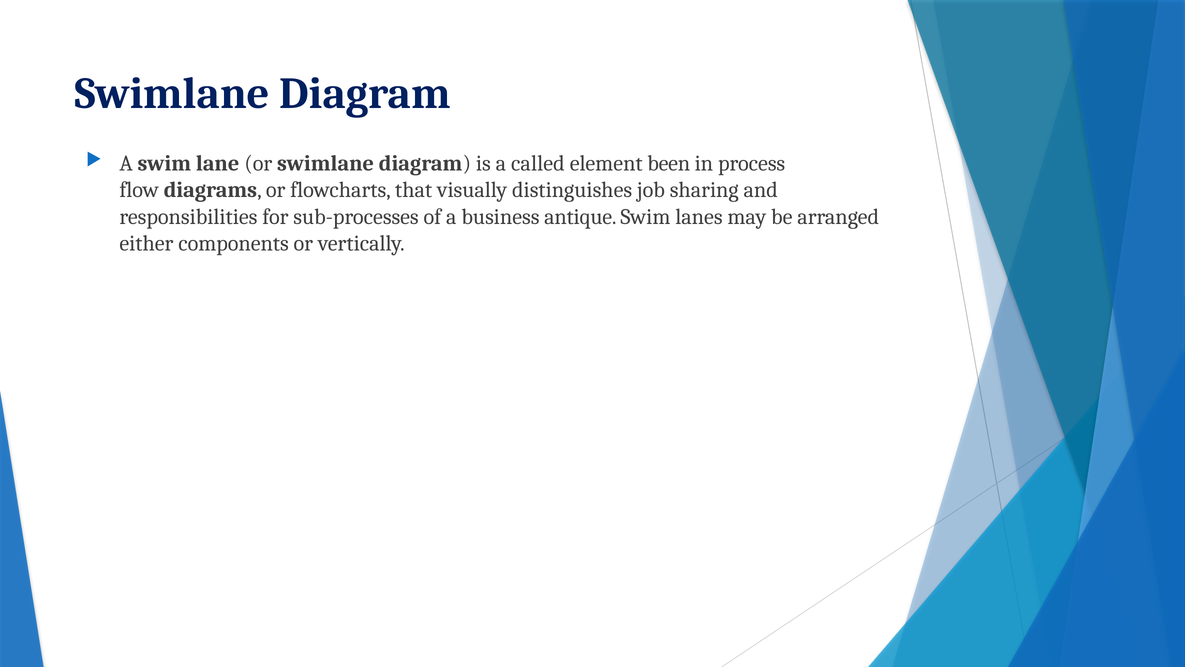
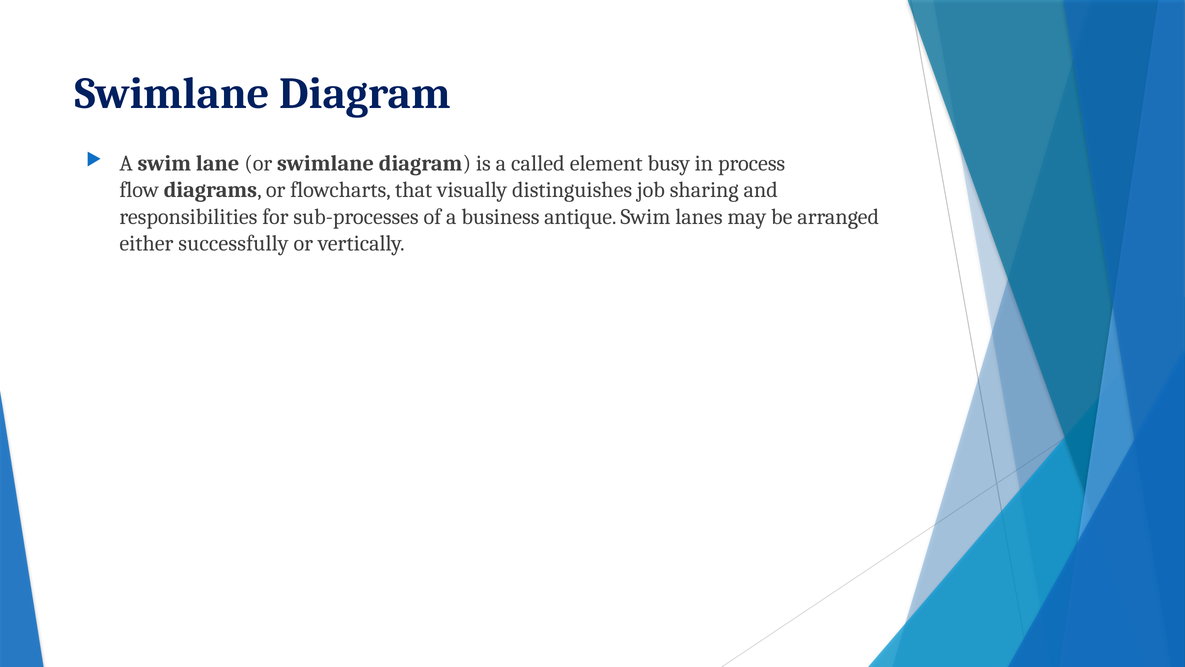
been: been -> busy (669, 163)
components: components -> successfully (233, 243)
